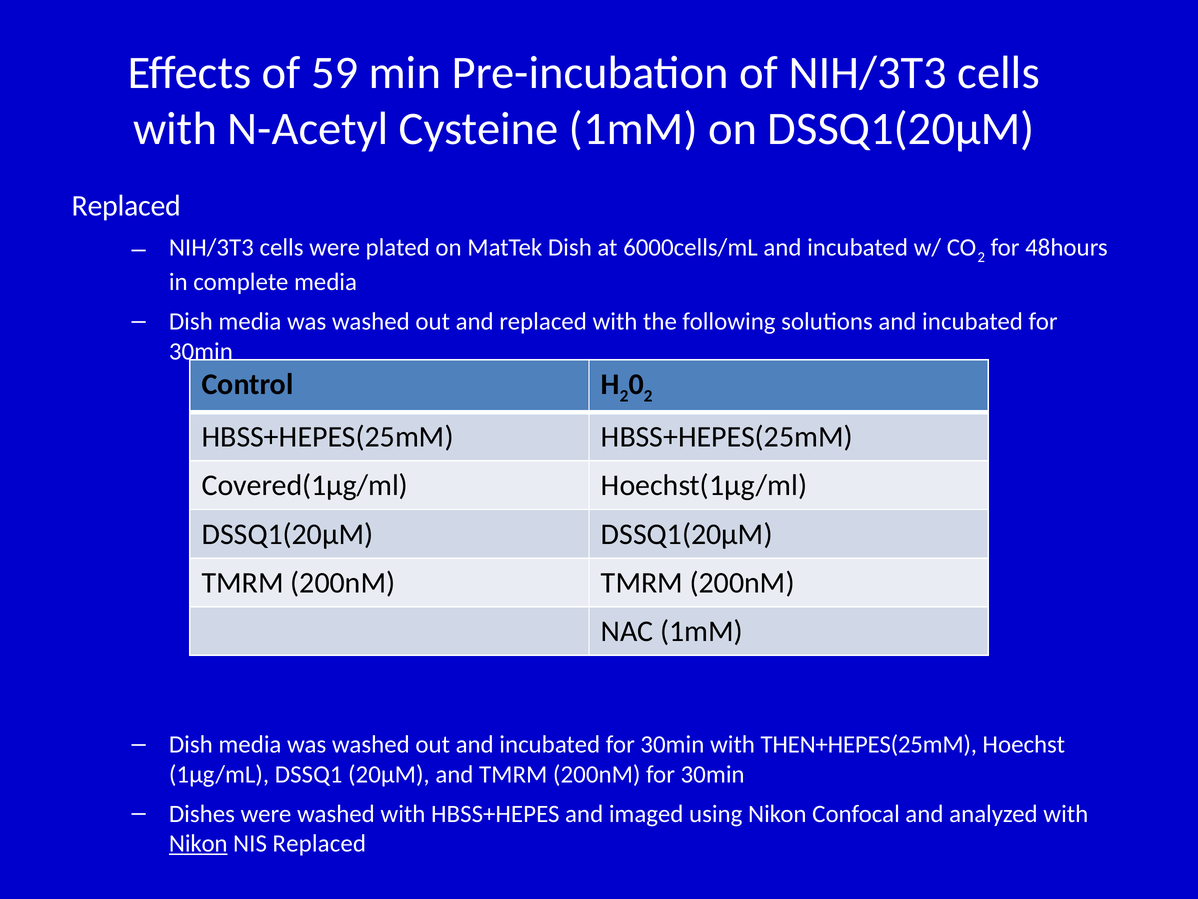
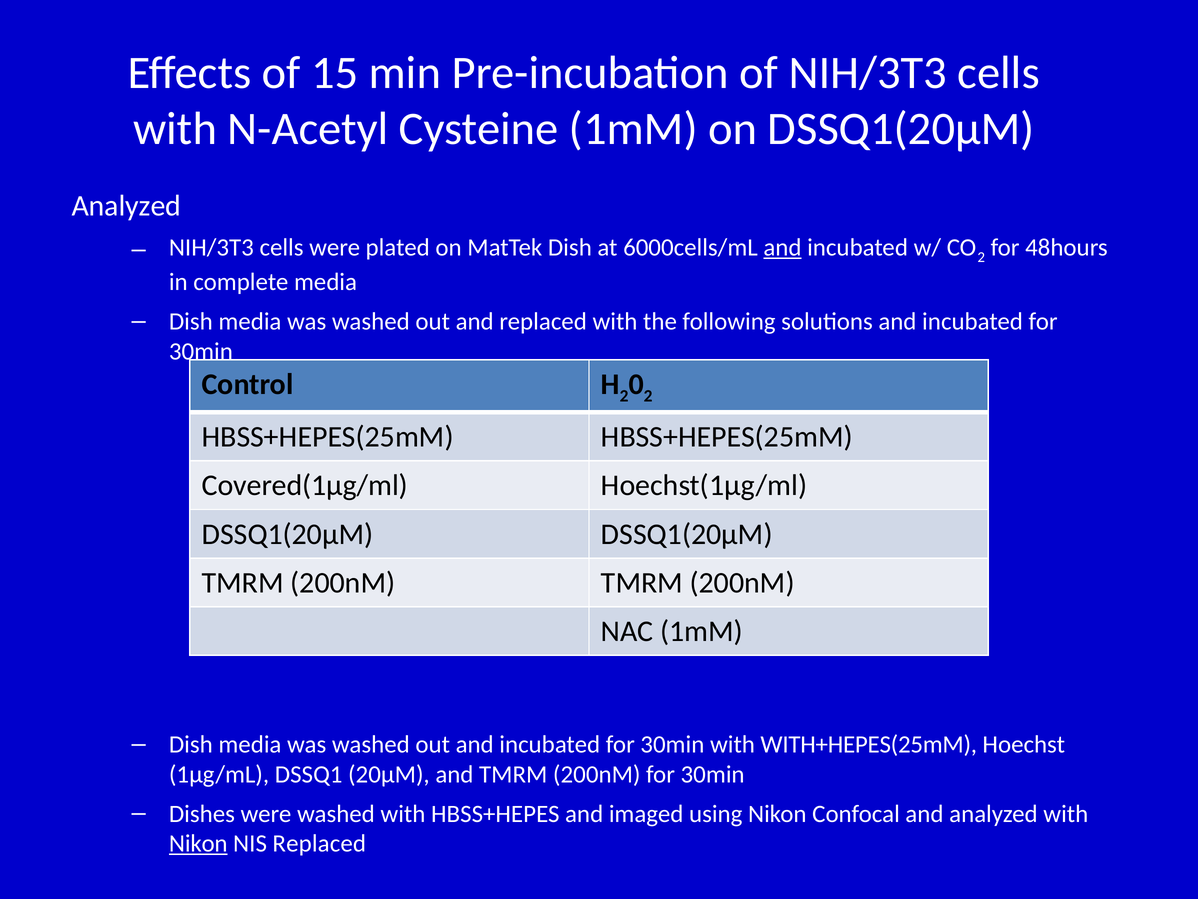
59: 59 -> 15 (335, 73)
Replaced: Replaced -> Analyzed (126, 206)
and underline: none -> present (782, 248)
THEN+HEPES(25mM: THEN+HEPES(25mM -> WITH+HEPES(25mM (869, 744)
